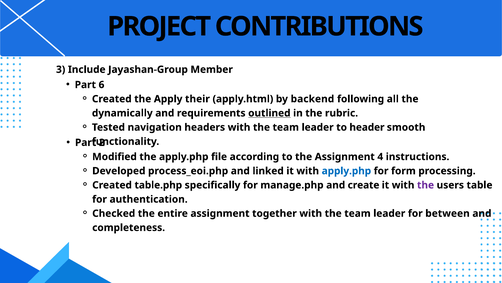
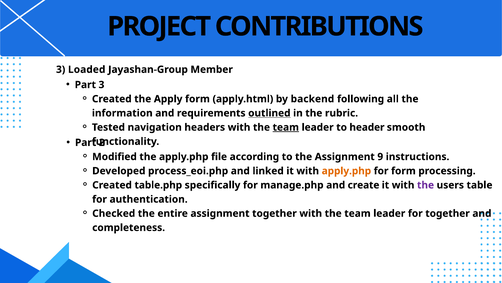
Include: Include -> Loaded (87, 69)
Part 6: 6 -> 3 (101, 85)
Apply their: their -> form (197, 99)
dynamically: dynamically -> information (122, 113)
team underline: none -> present (286, 127)
4: 4 -> 9 (380, 156)
apply.php colour: blue -> orange (346, 171)
for between: between -> together (448, 213)
